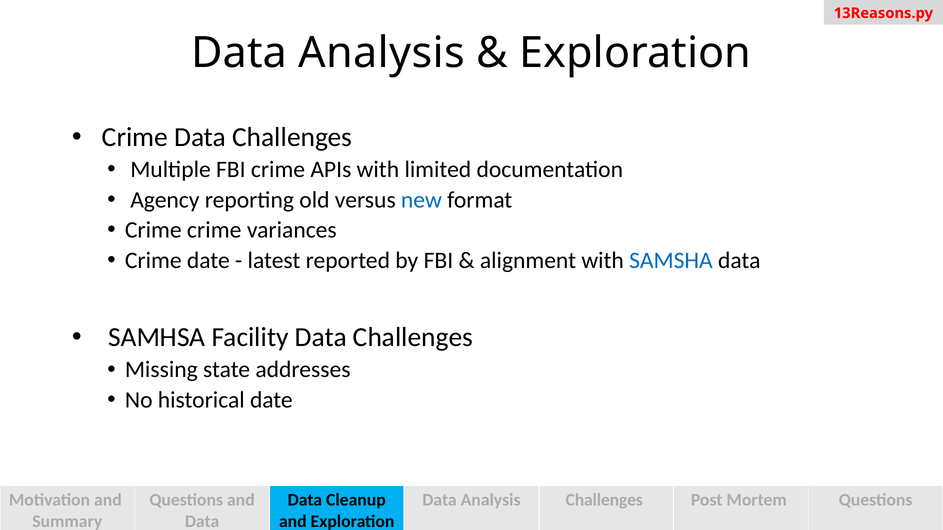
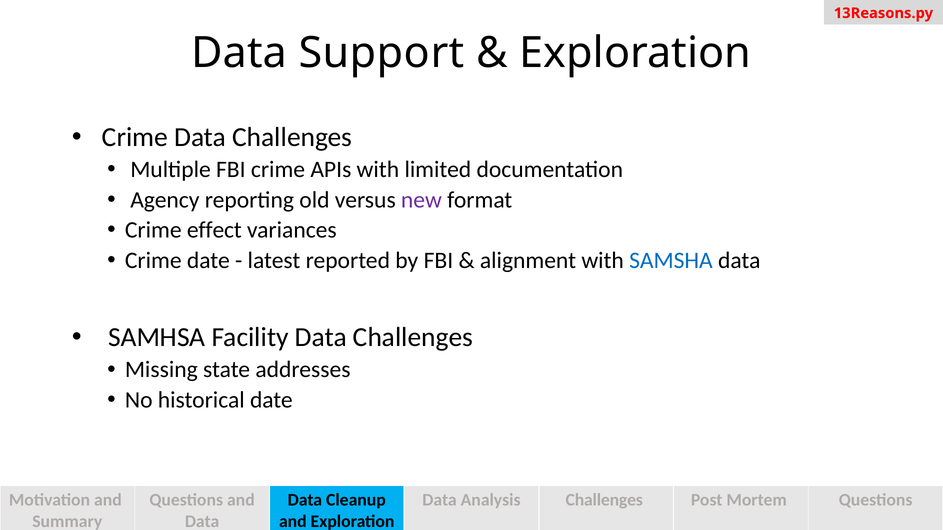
Analysis: Analysis -> Support (382, 53)
new colour: blue -> purple (421, 200)
Crime crime: crime -> effect (214, 230)
